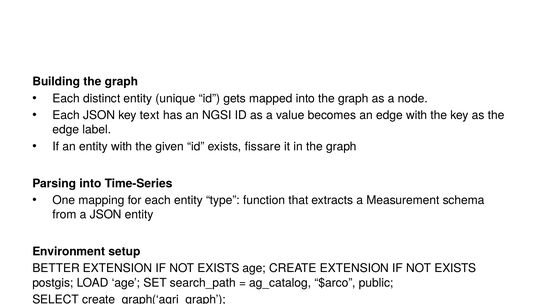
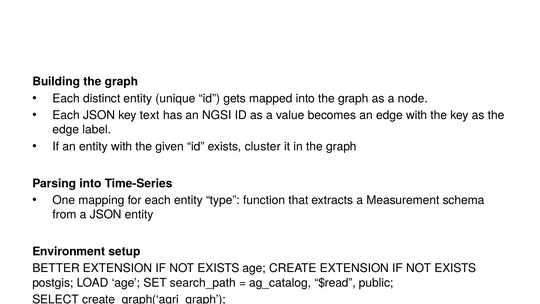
fissare: fissare -> cluster (263, 146)
$arco: $arco -> $read (335, 283)
